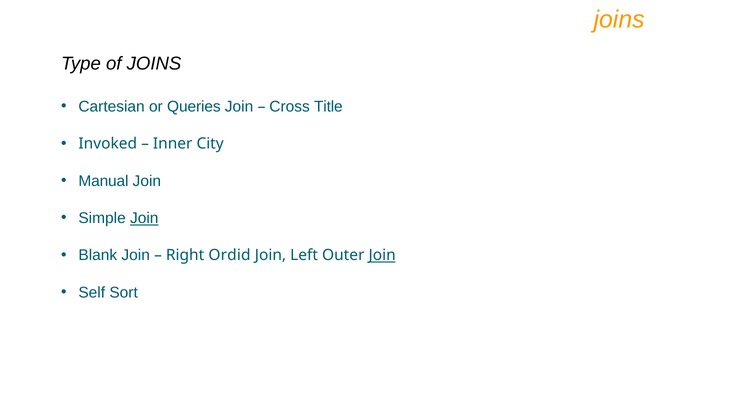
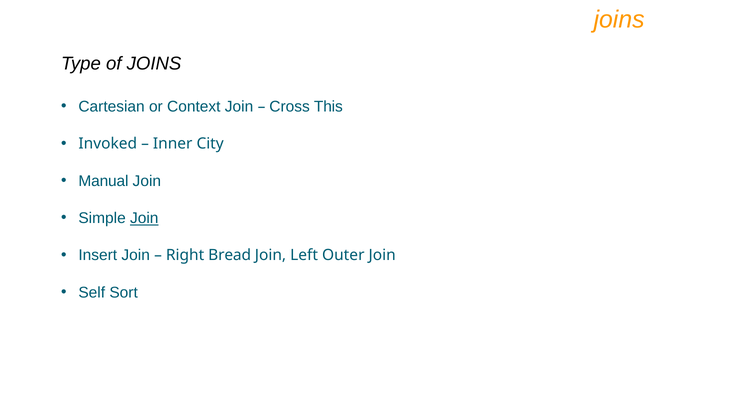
Queries: Queries -> Context (194, 107)
Title: Title -> This (328, 107)
Blank: Blank -> Insert (98, 255)
Ordid: Ordid -> Bread (230, 255)
Join underline: present -> none (382, 255)
